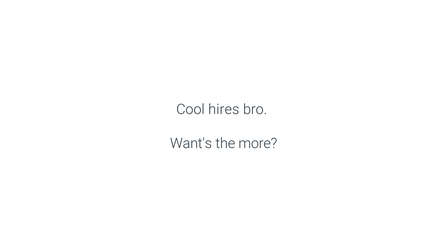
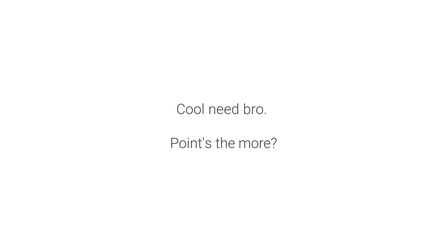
hires: hires -> need (224, 110)
Want's: Want's -> Point's (191, 144)
